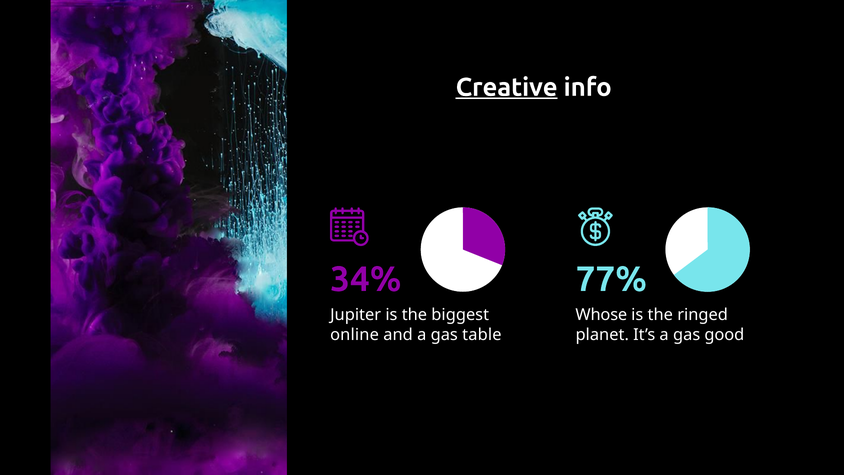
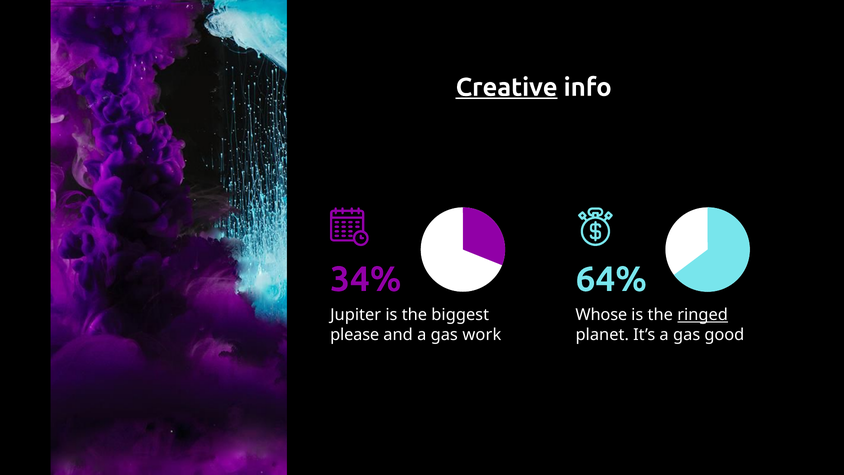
77%: 77% -> 64% (611, 279)
ringed underline: none -> present (703, 315)
online: online -> please (355, 334)
table: table -> work (482, 334)
